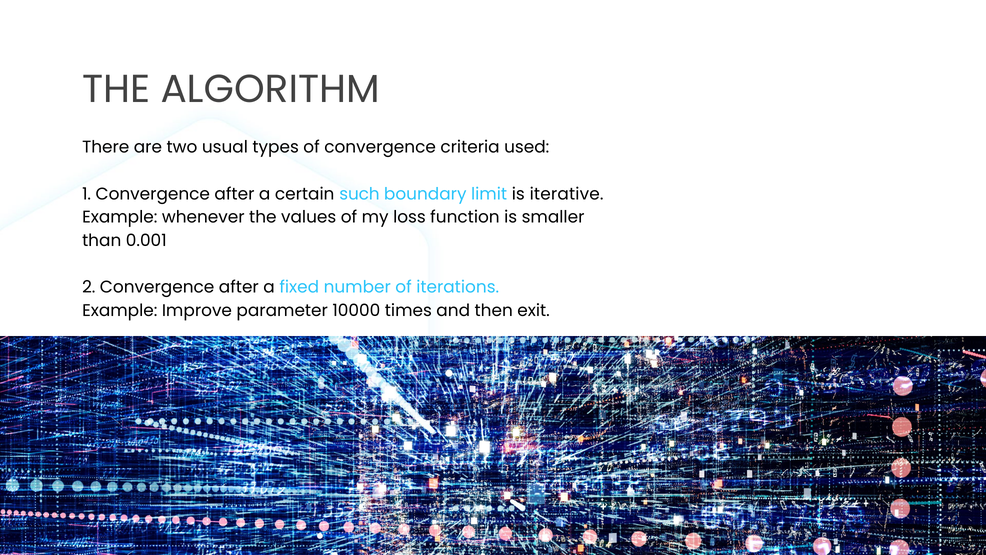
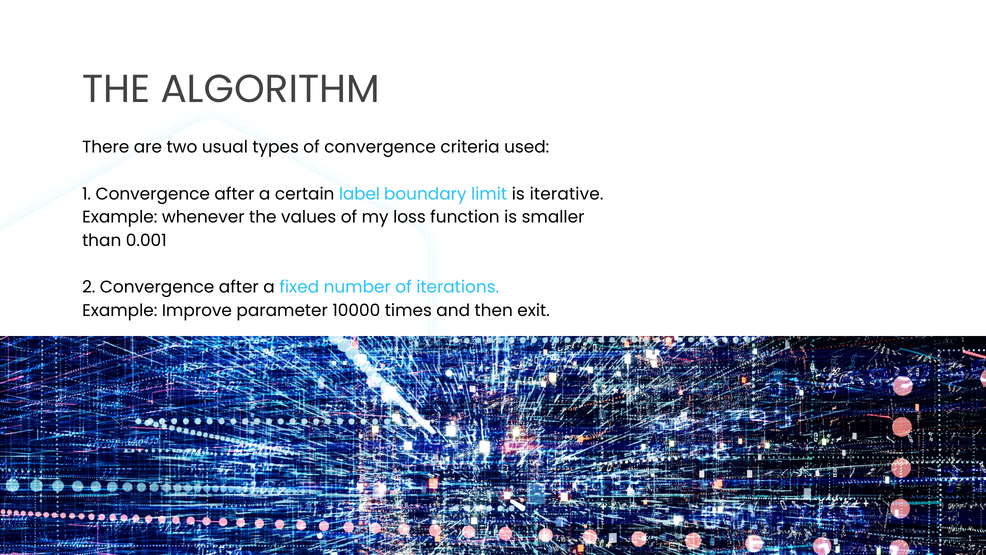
such: such -> label (359, 194)
